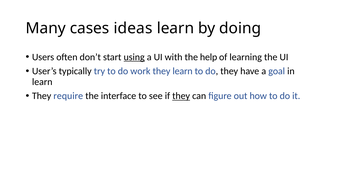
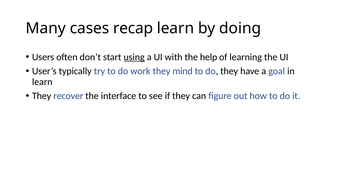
ideas: ideas -> recap (133, 28)
they learn: learn -> mind (183, 71)
require: require -> recover (68, 96)
they underline: present -> none (181, 96)
